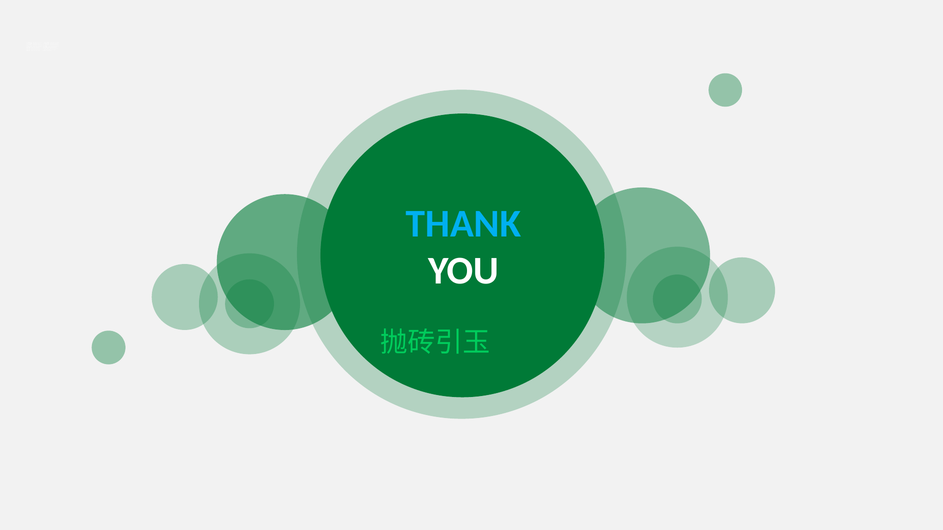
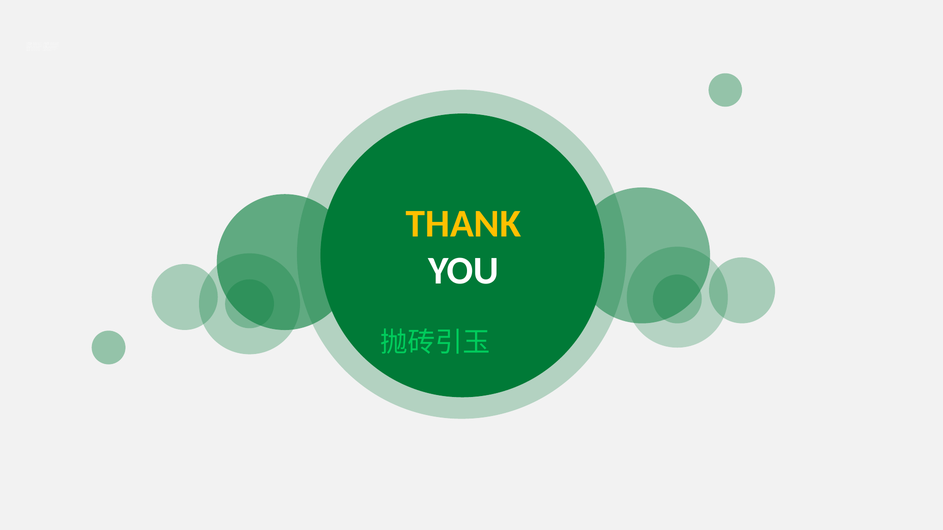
THANK colour: light blue -> yellow (464, 224)
